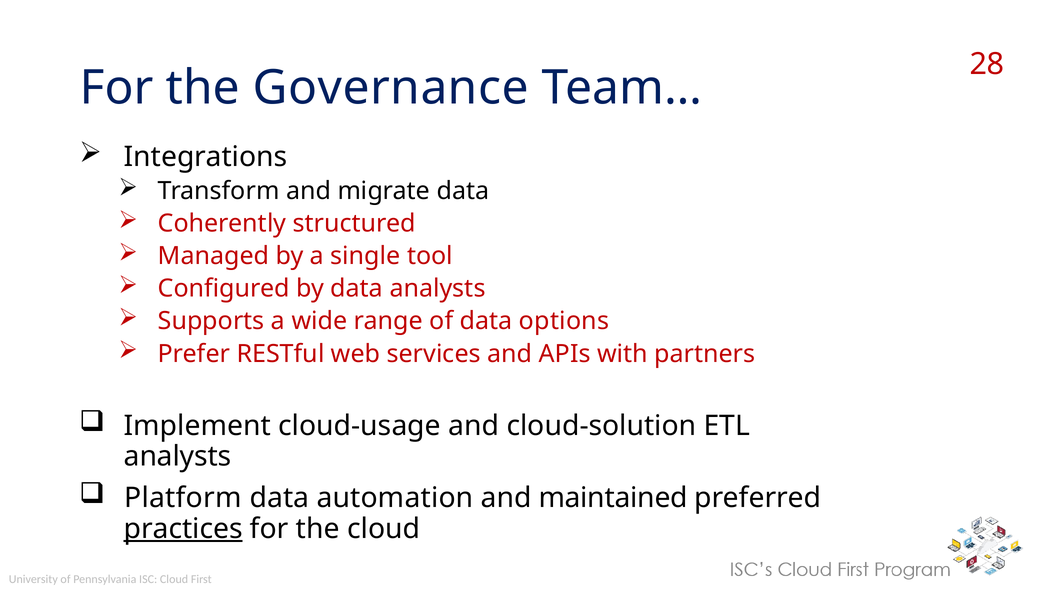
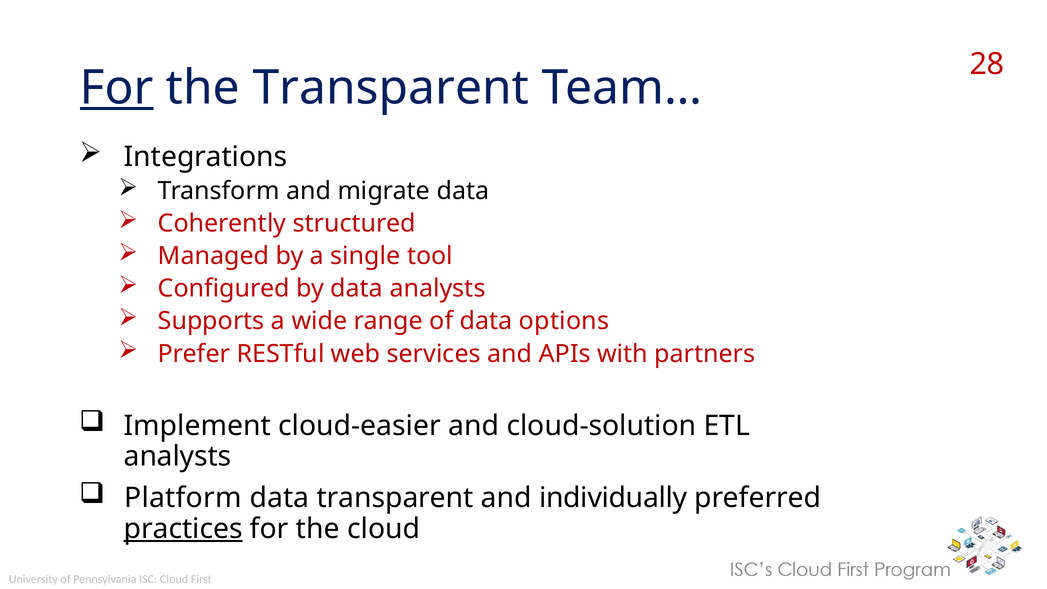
For underline: none -> present (117, 88)
the Governance: Governance -> Transparent (391, 88)
cloud-usage: cloud-usage -> cloud-easier (360, 426)
data automation: automation -> transparent (395, 498)
maintained: maintained -> individually (613, 498)
